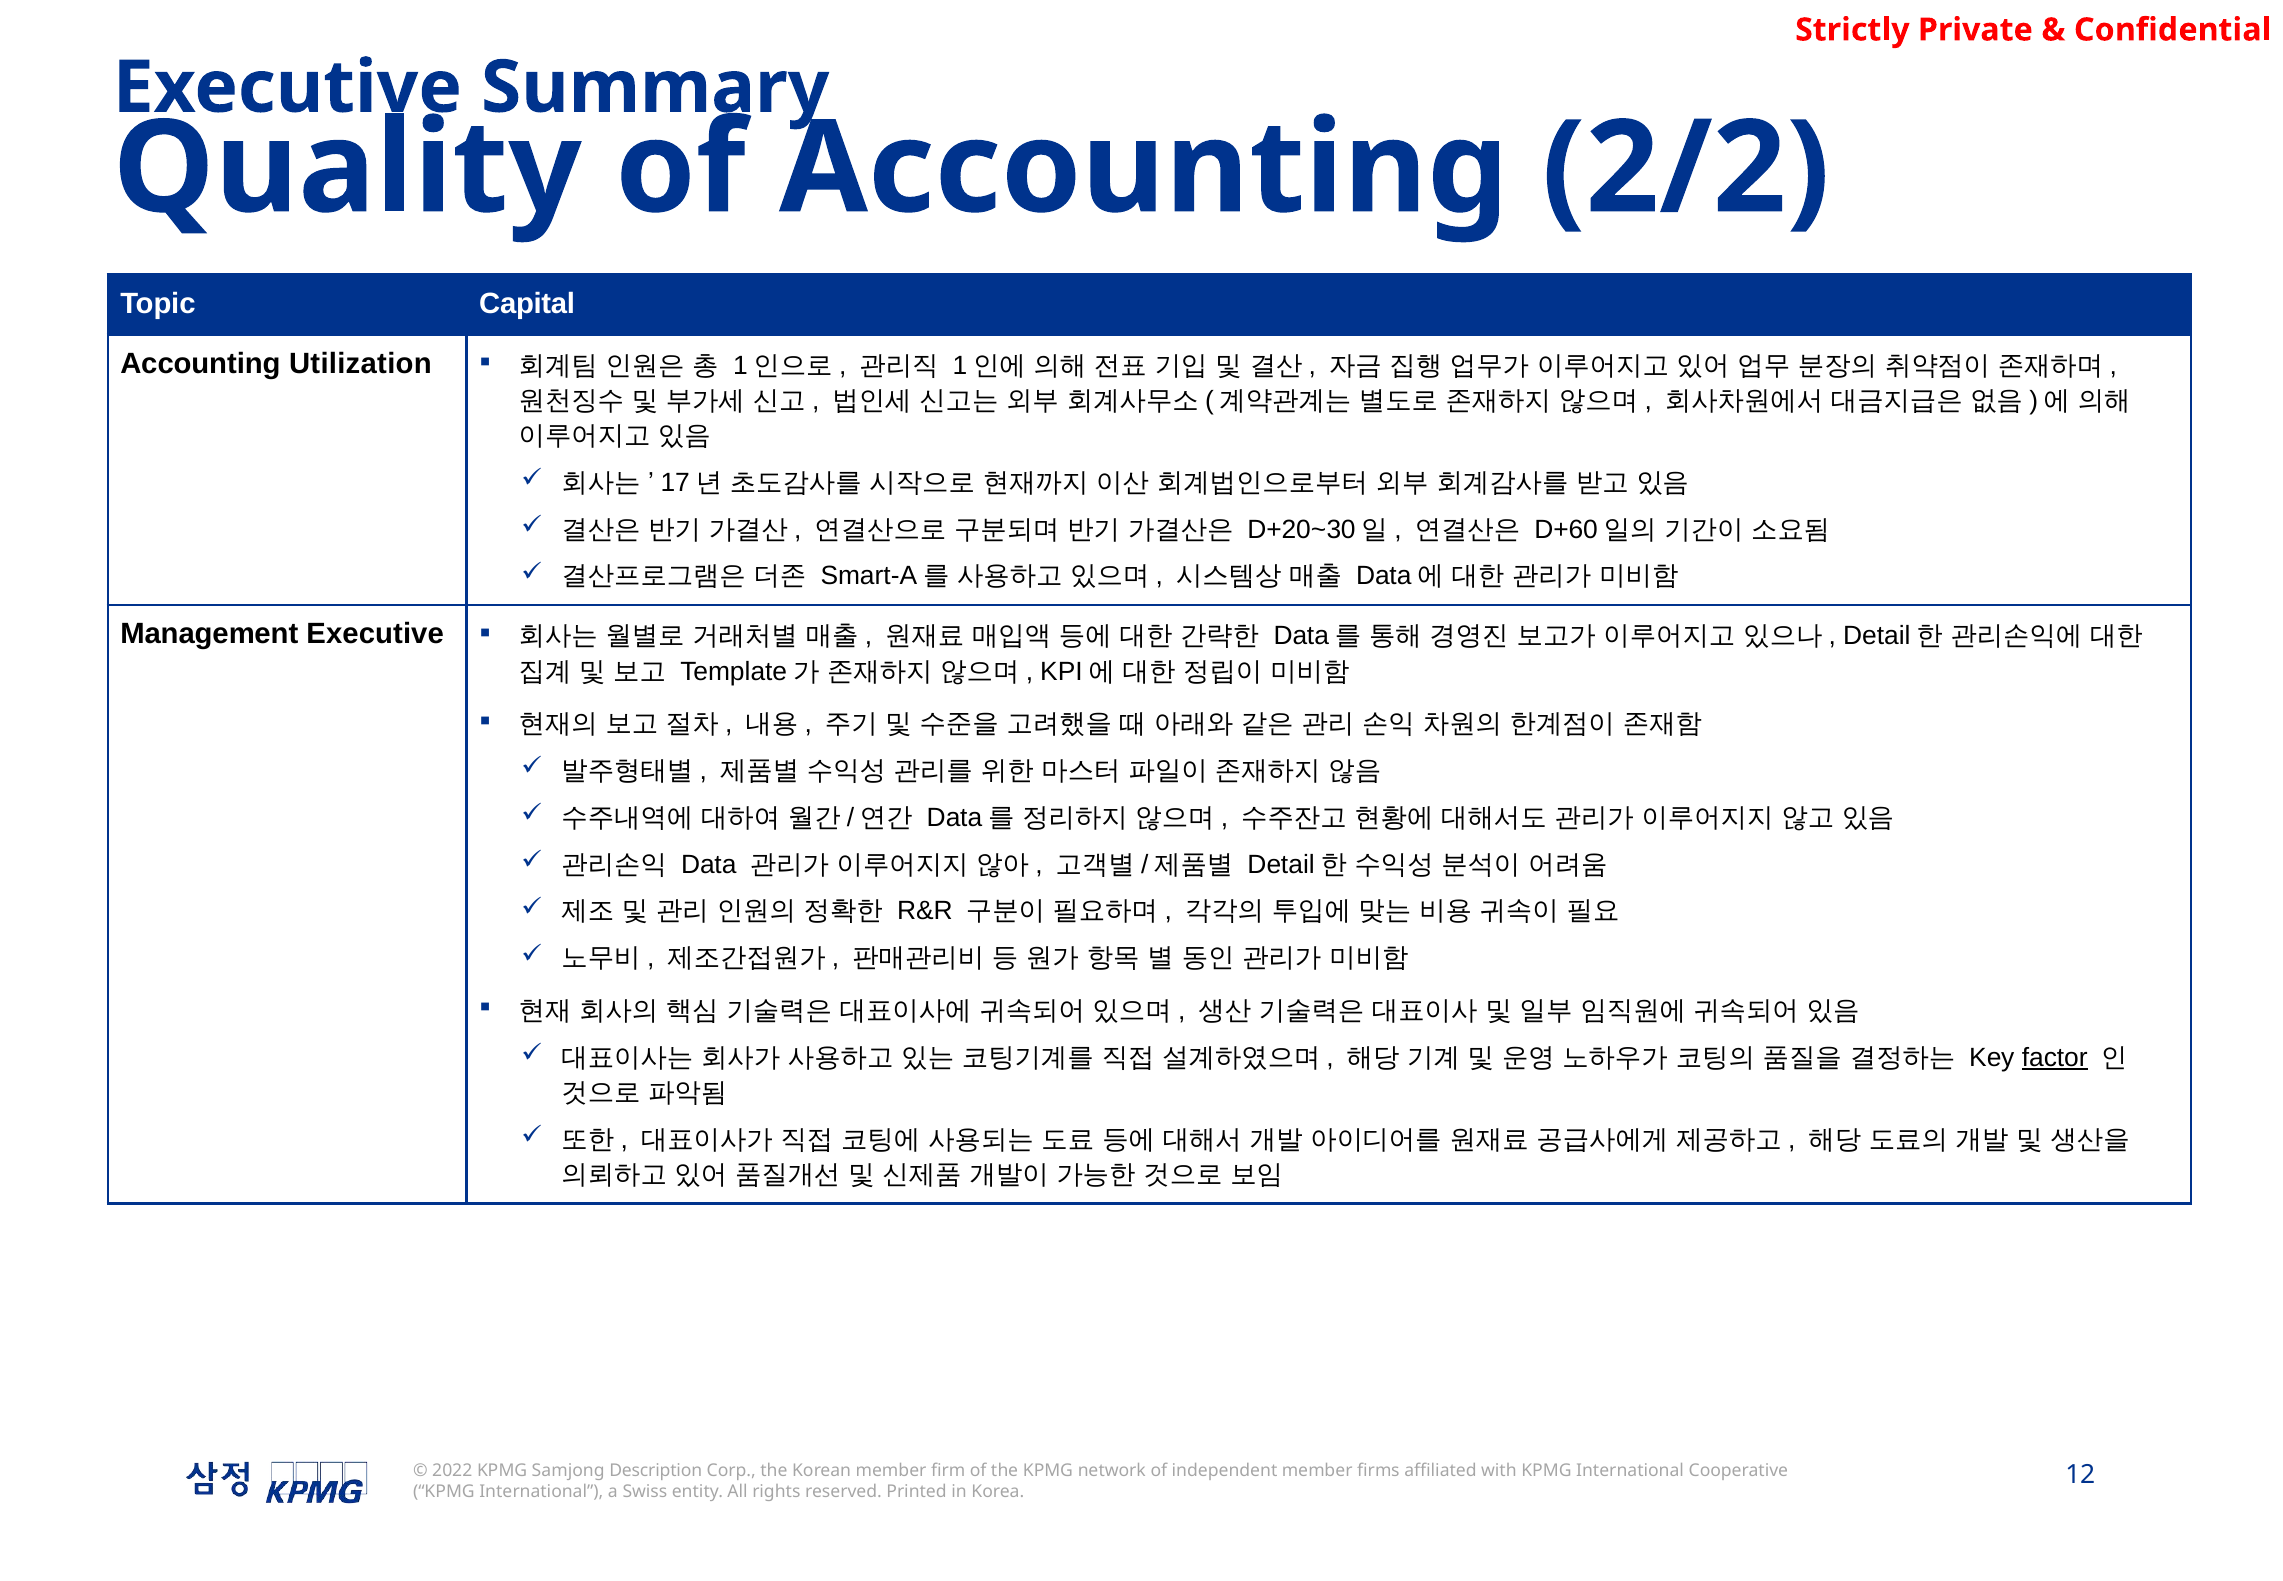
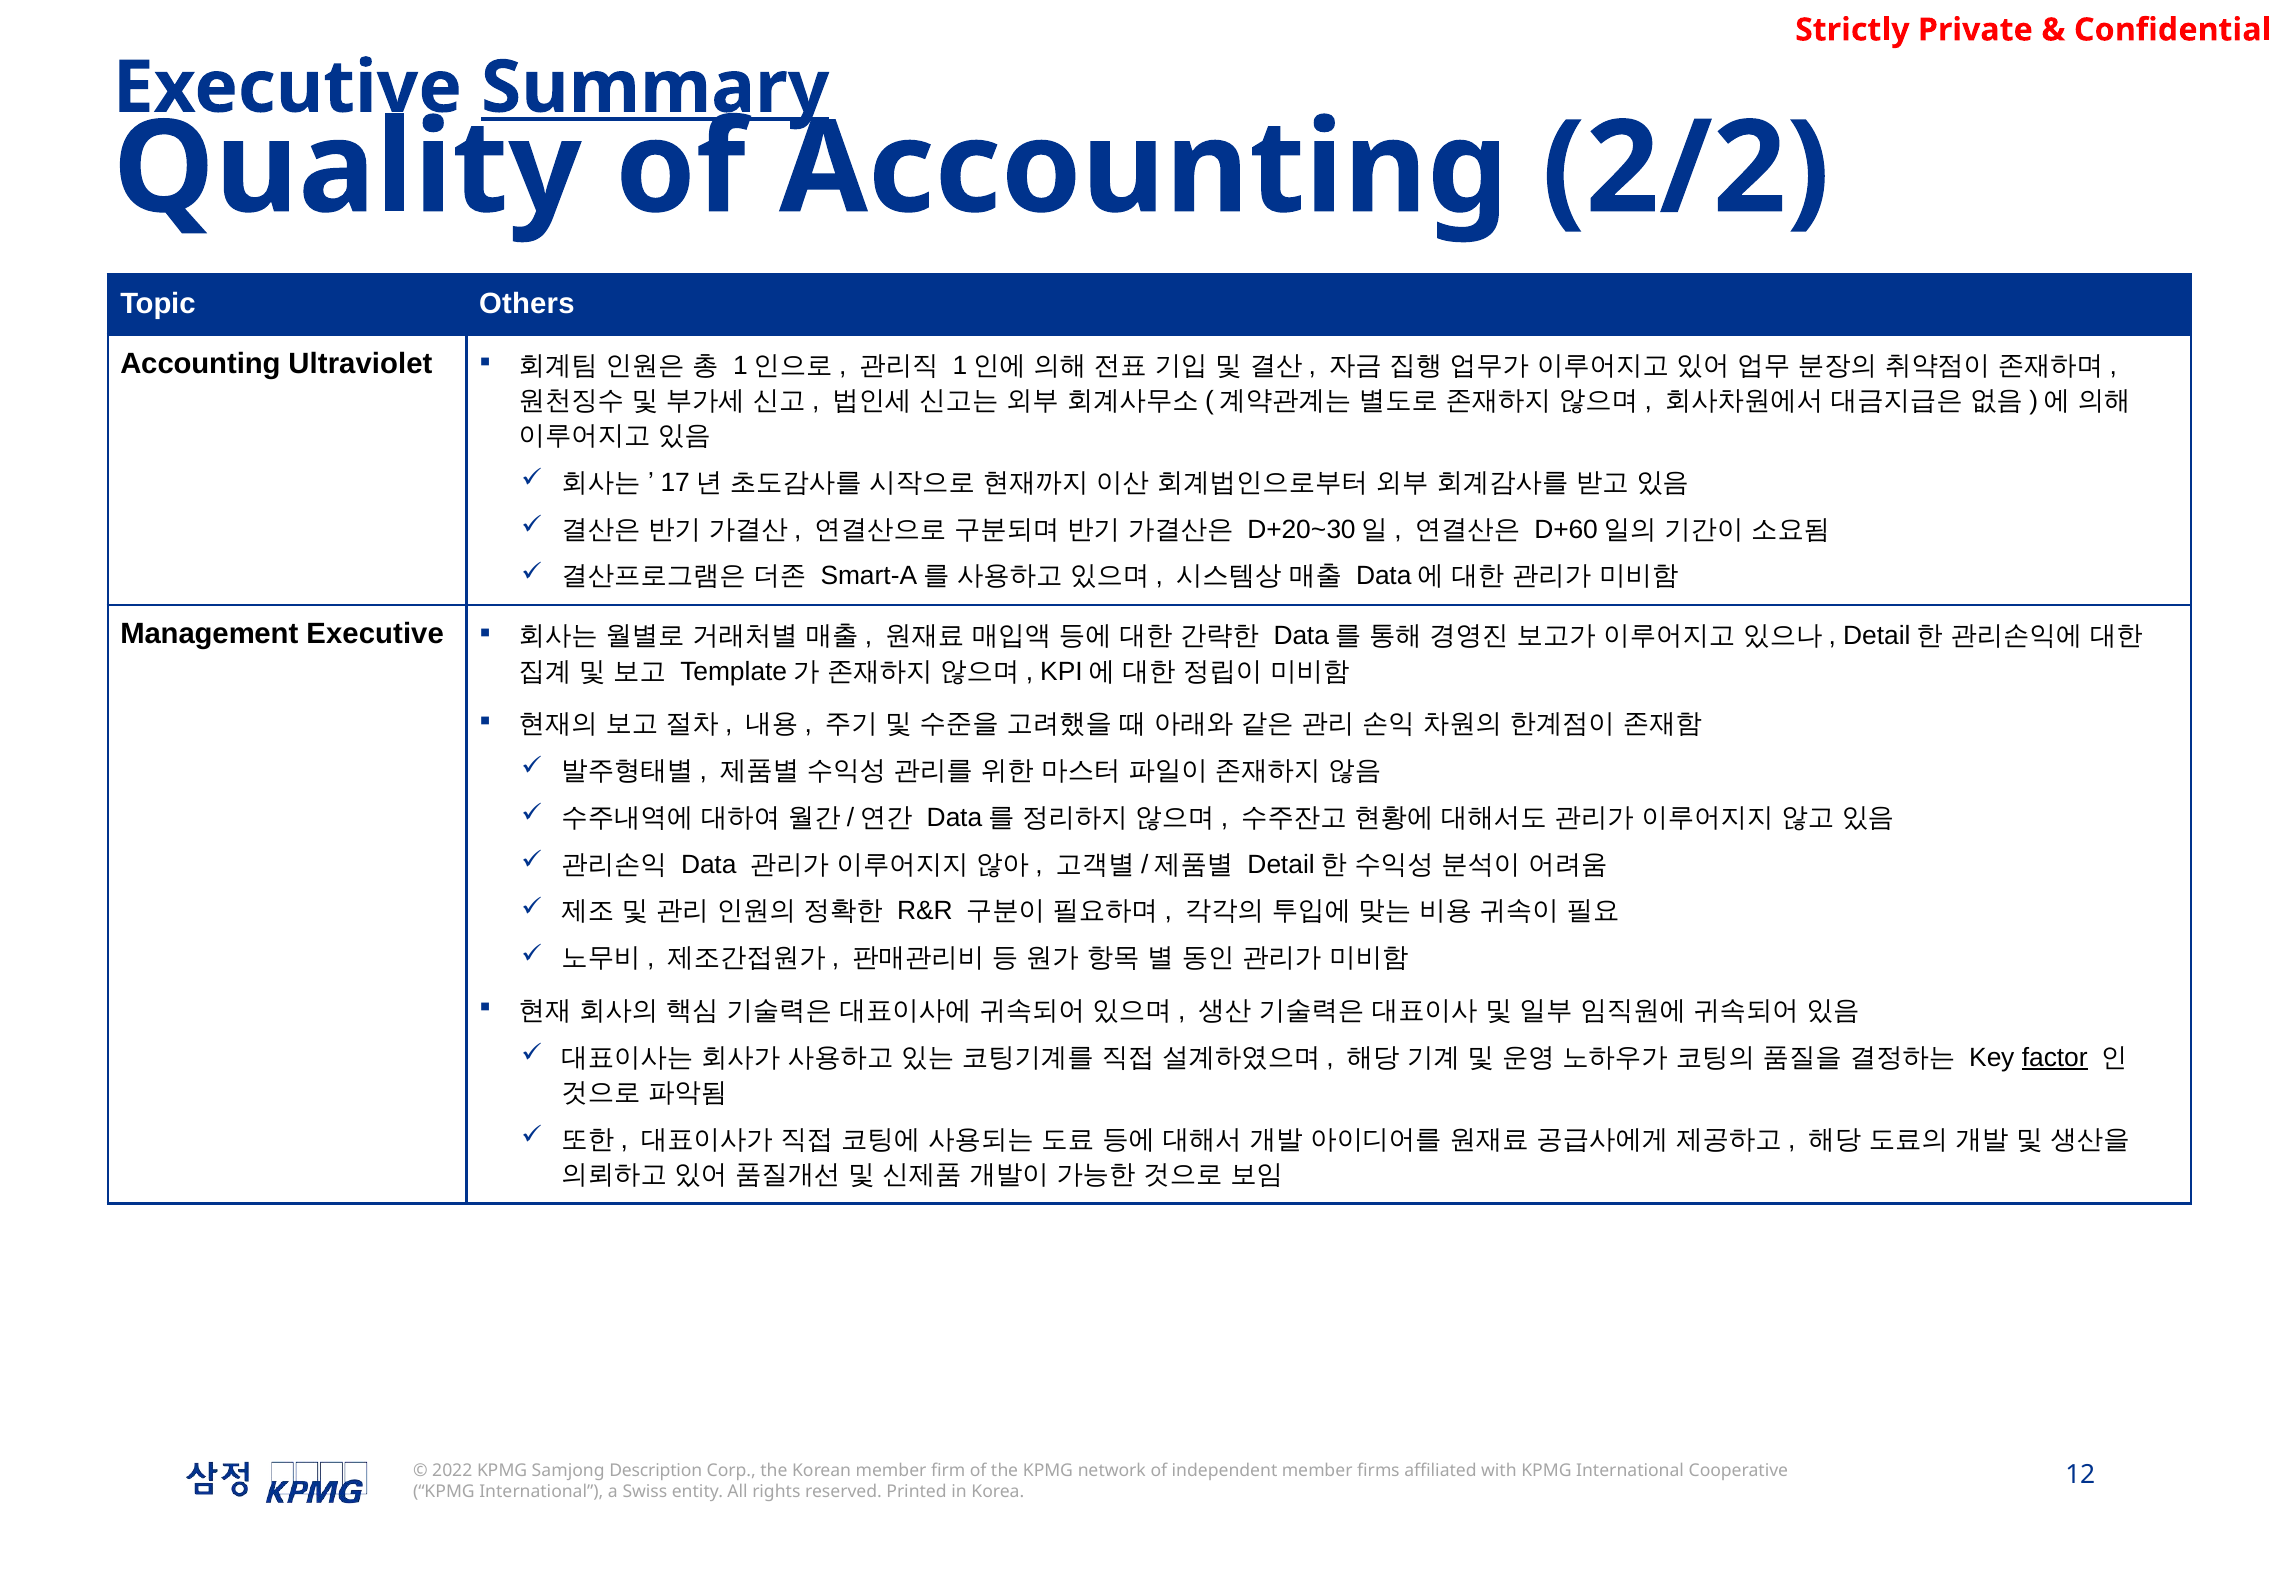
Summary underline: none -> present (655, 88)
Capital: Capital -> Others (527, 304)
Utilization: Utilization -> Ultraviolet (360, 363)
